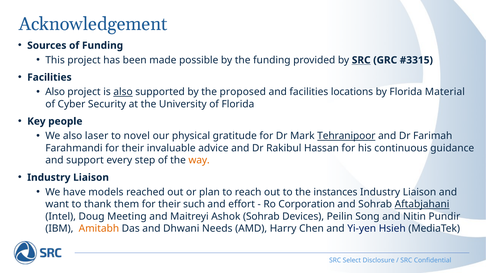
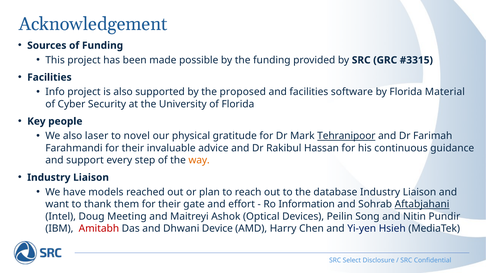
SRC underline: present -> none (361, 60)
Also: Also -> Info (55, 92)
also underline: present -> none (123, 92)
locations: locations -> software (352, 92)
instances: instances -> database (335, 192)
such: such -> gate (194, 205)
Corporation: Corporation -> Information (307, 205)
Ashok Sohrab: Sohrab -> Optical (261, 217)
Amitabh colour: orange -> red (99, 229)
Needs: Needs -> Device (217, 229)
